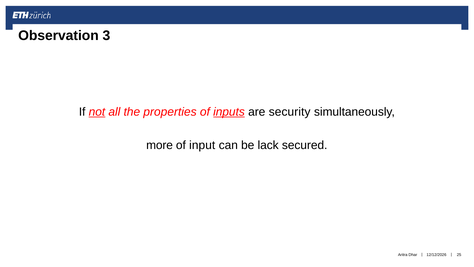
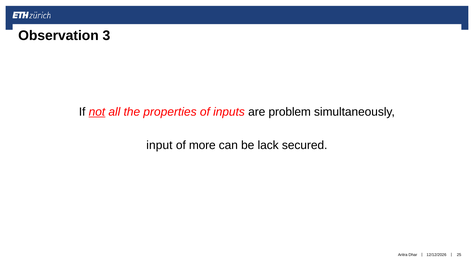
inputs underline: present -> none (229, 112)
security: security -> problem (290, 112)
more: more -> input (159, 145)
input: input -> more (202, 145)
